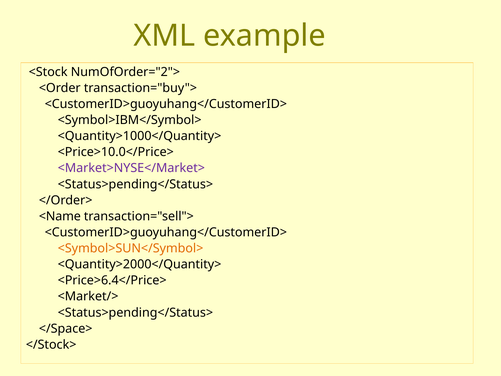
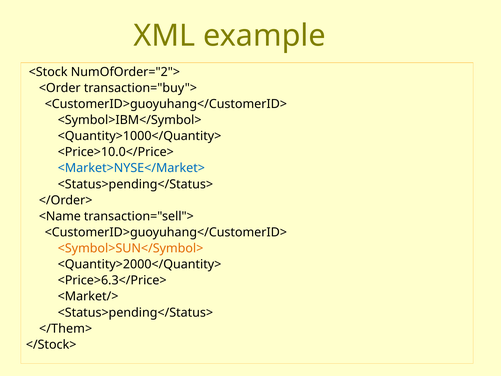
<Market>NYSE</Market> colour: purple -> blue (131, 168)
<Price>6.4</Price>: <Price>6.4</Price> -> <Price>6.3</Price> (112, 280)
</Space>: </Space> -> </Them> (66, 328)
